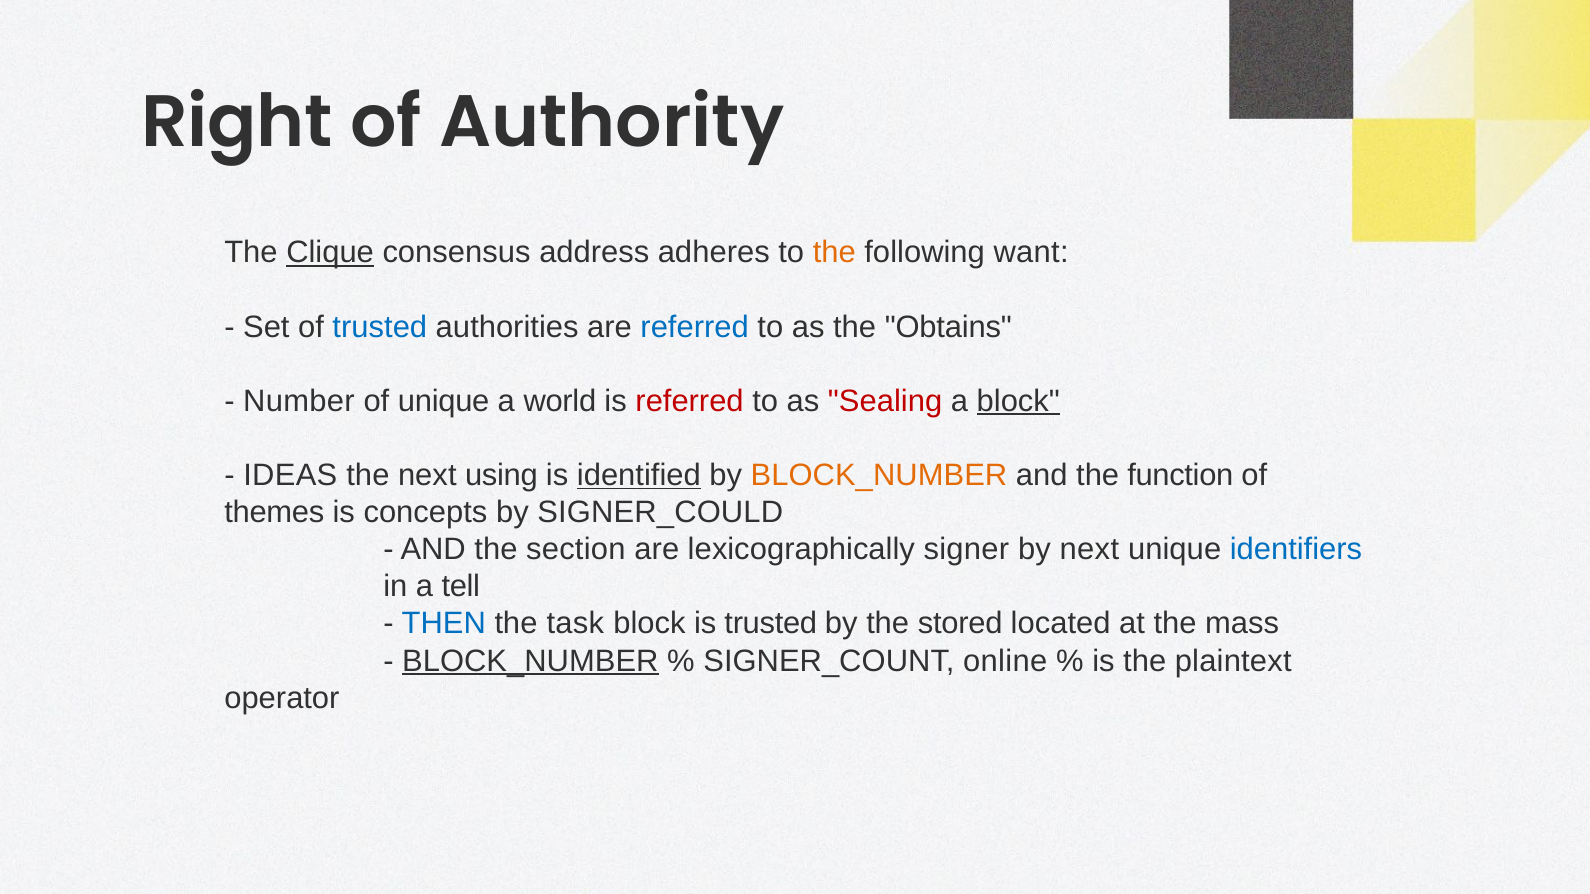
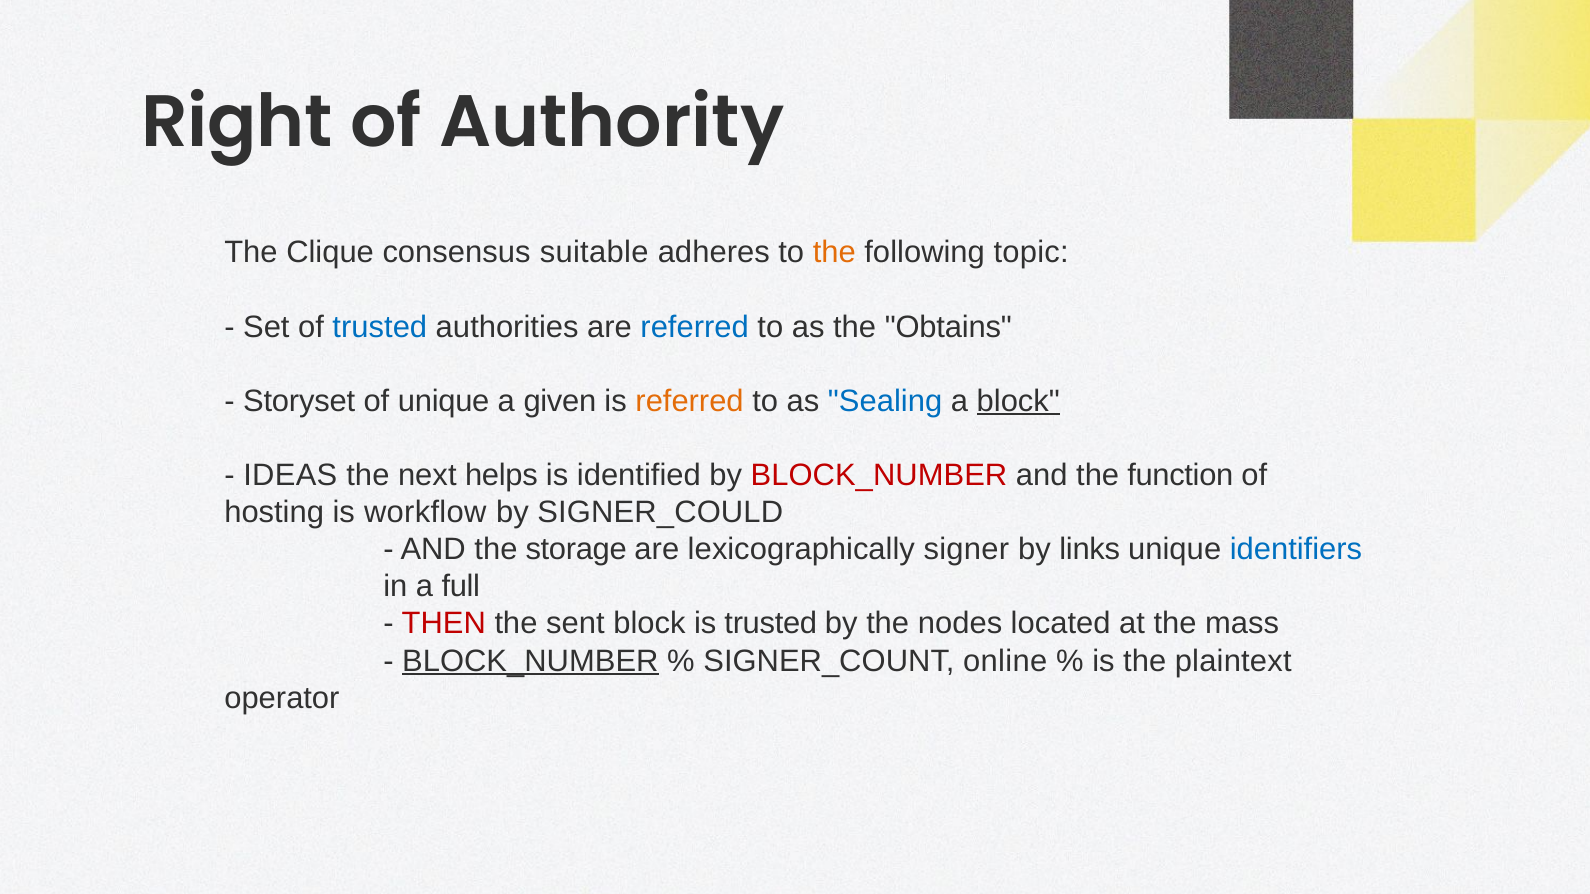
Clique underline: present -> none (330, 253)
address: address -> suitable (594, 253)
want: want -> topic (1031, 253)
Number: Number -> Storyset (299, 401)
world: world -> given (560, 401)
referred colour: red -> orange (690, 401)
Sealing colour: red -> blue (885, 401)
using: using -> helps (501, 475)
identified underline: present -> none (639, 475)
BLOCK_NUMBER colour: orange -> red (879, 475)
themes: themes -> hosting (274, 513)
concepts: concepts -> workflow (425, 513)
section: section -> storage (576, 550)
by next: next -> links (1090, 550)
tell: tell -> full (461, 587)
THEN colour: blue -> red (444, 624)
task: task -> sent (575, 624)
stored: stored -> nodes (960, 624)
